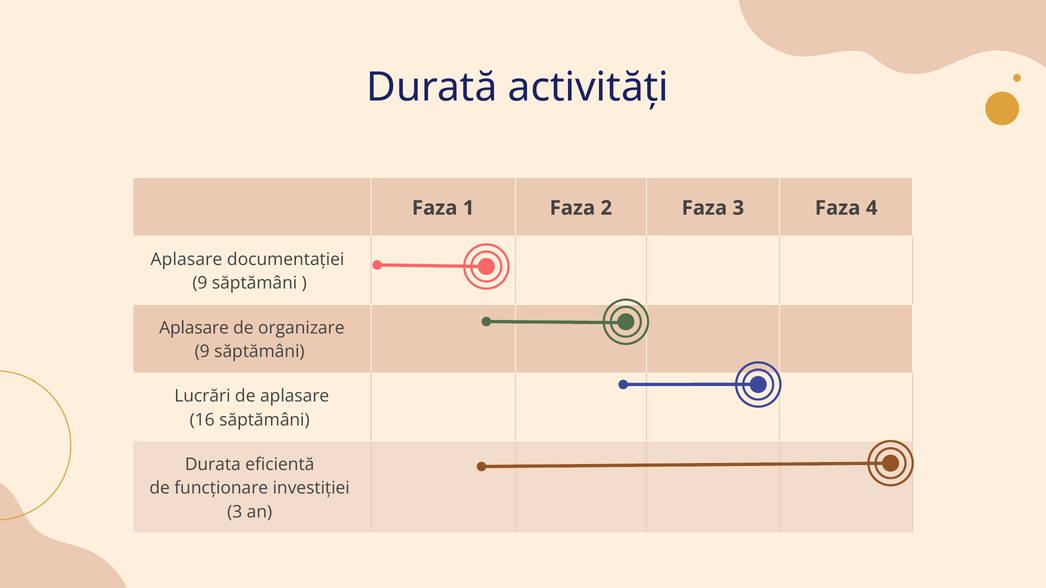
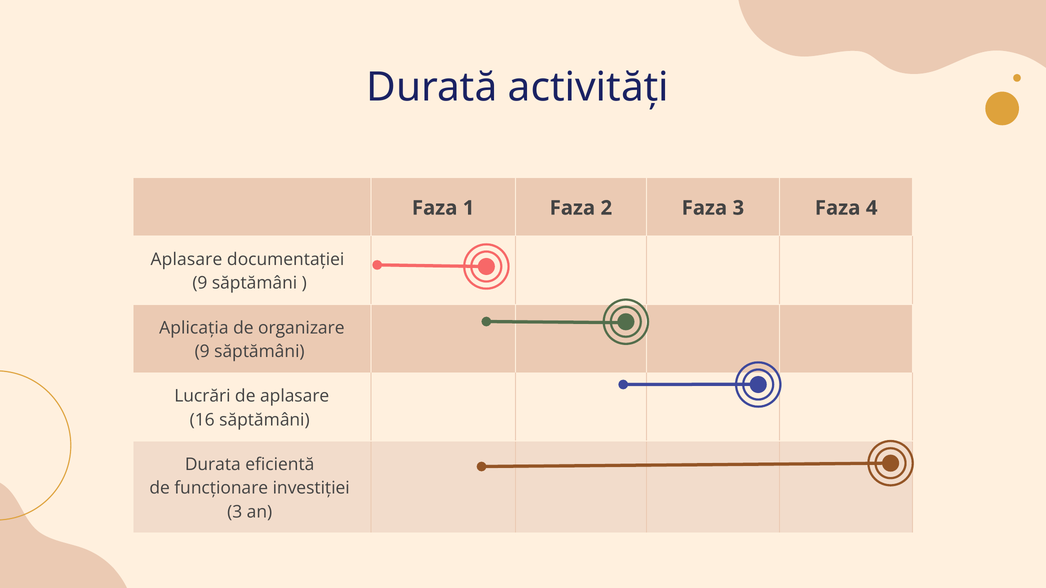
Aplasare: Aplasare -> Aplicația (194, 328)
